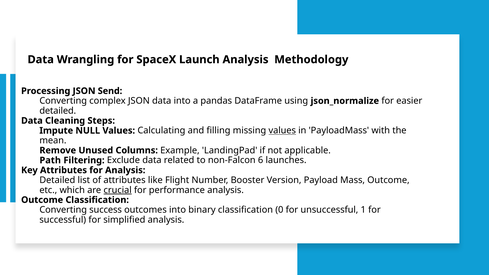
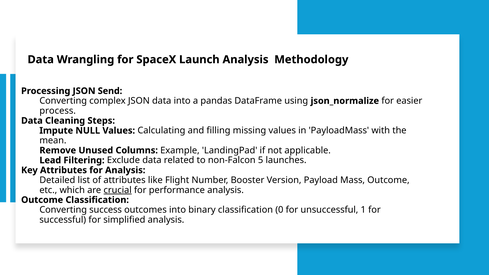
detailed: detailed -> process (58, 111)
values underline: present -> none (282, 131)
Path: Path -> Lead (50, 160)
6: 6 -> 5 (261, 160)
